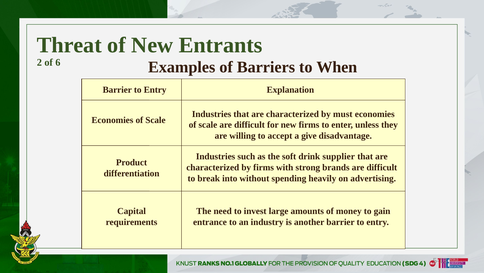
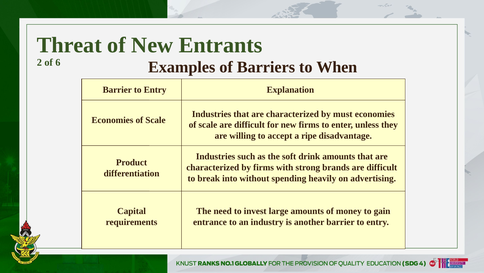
give: give -> ripe (309, 136)
drink supplier: supplier -> amounts (339, 156)
